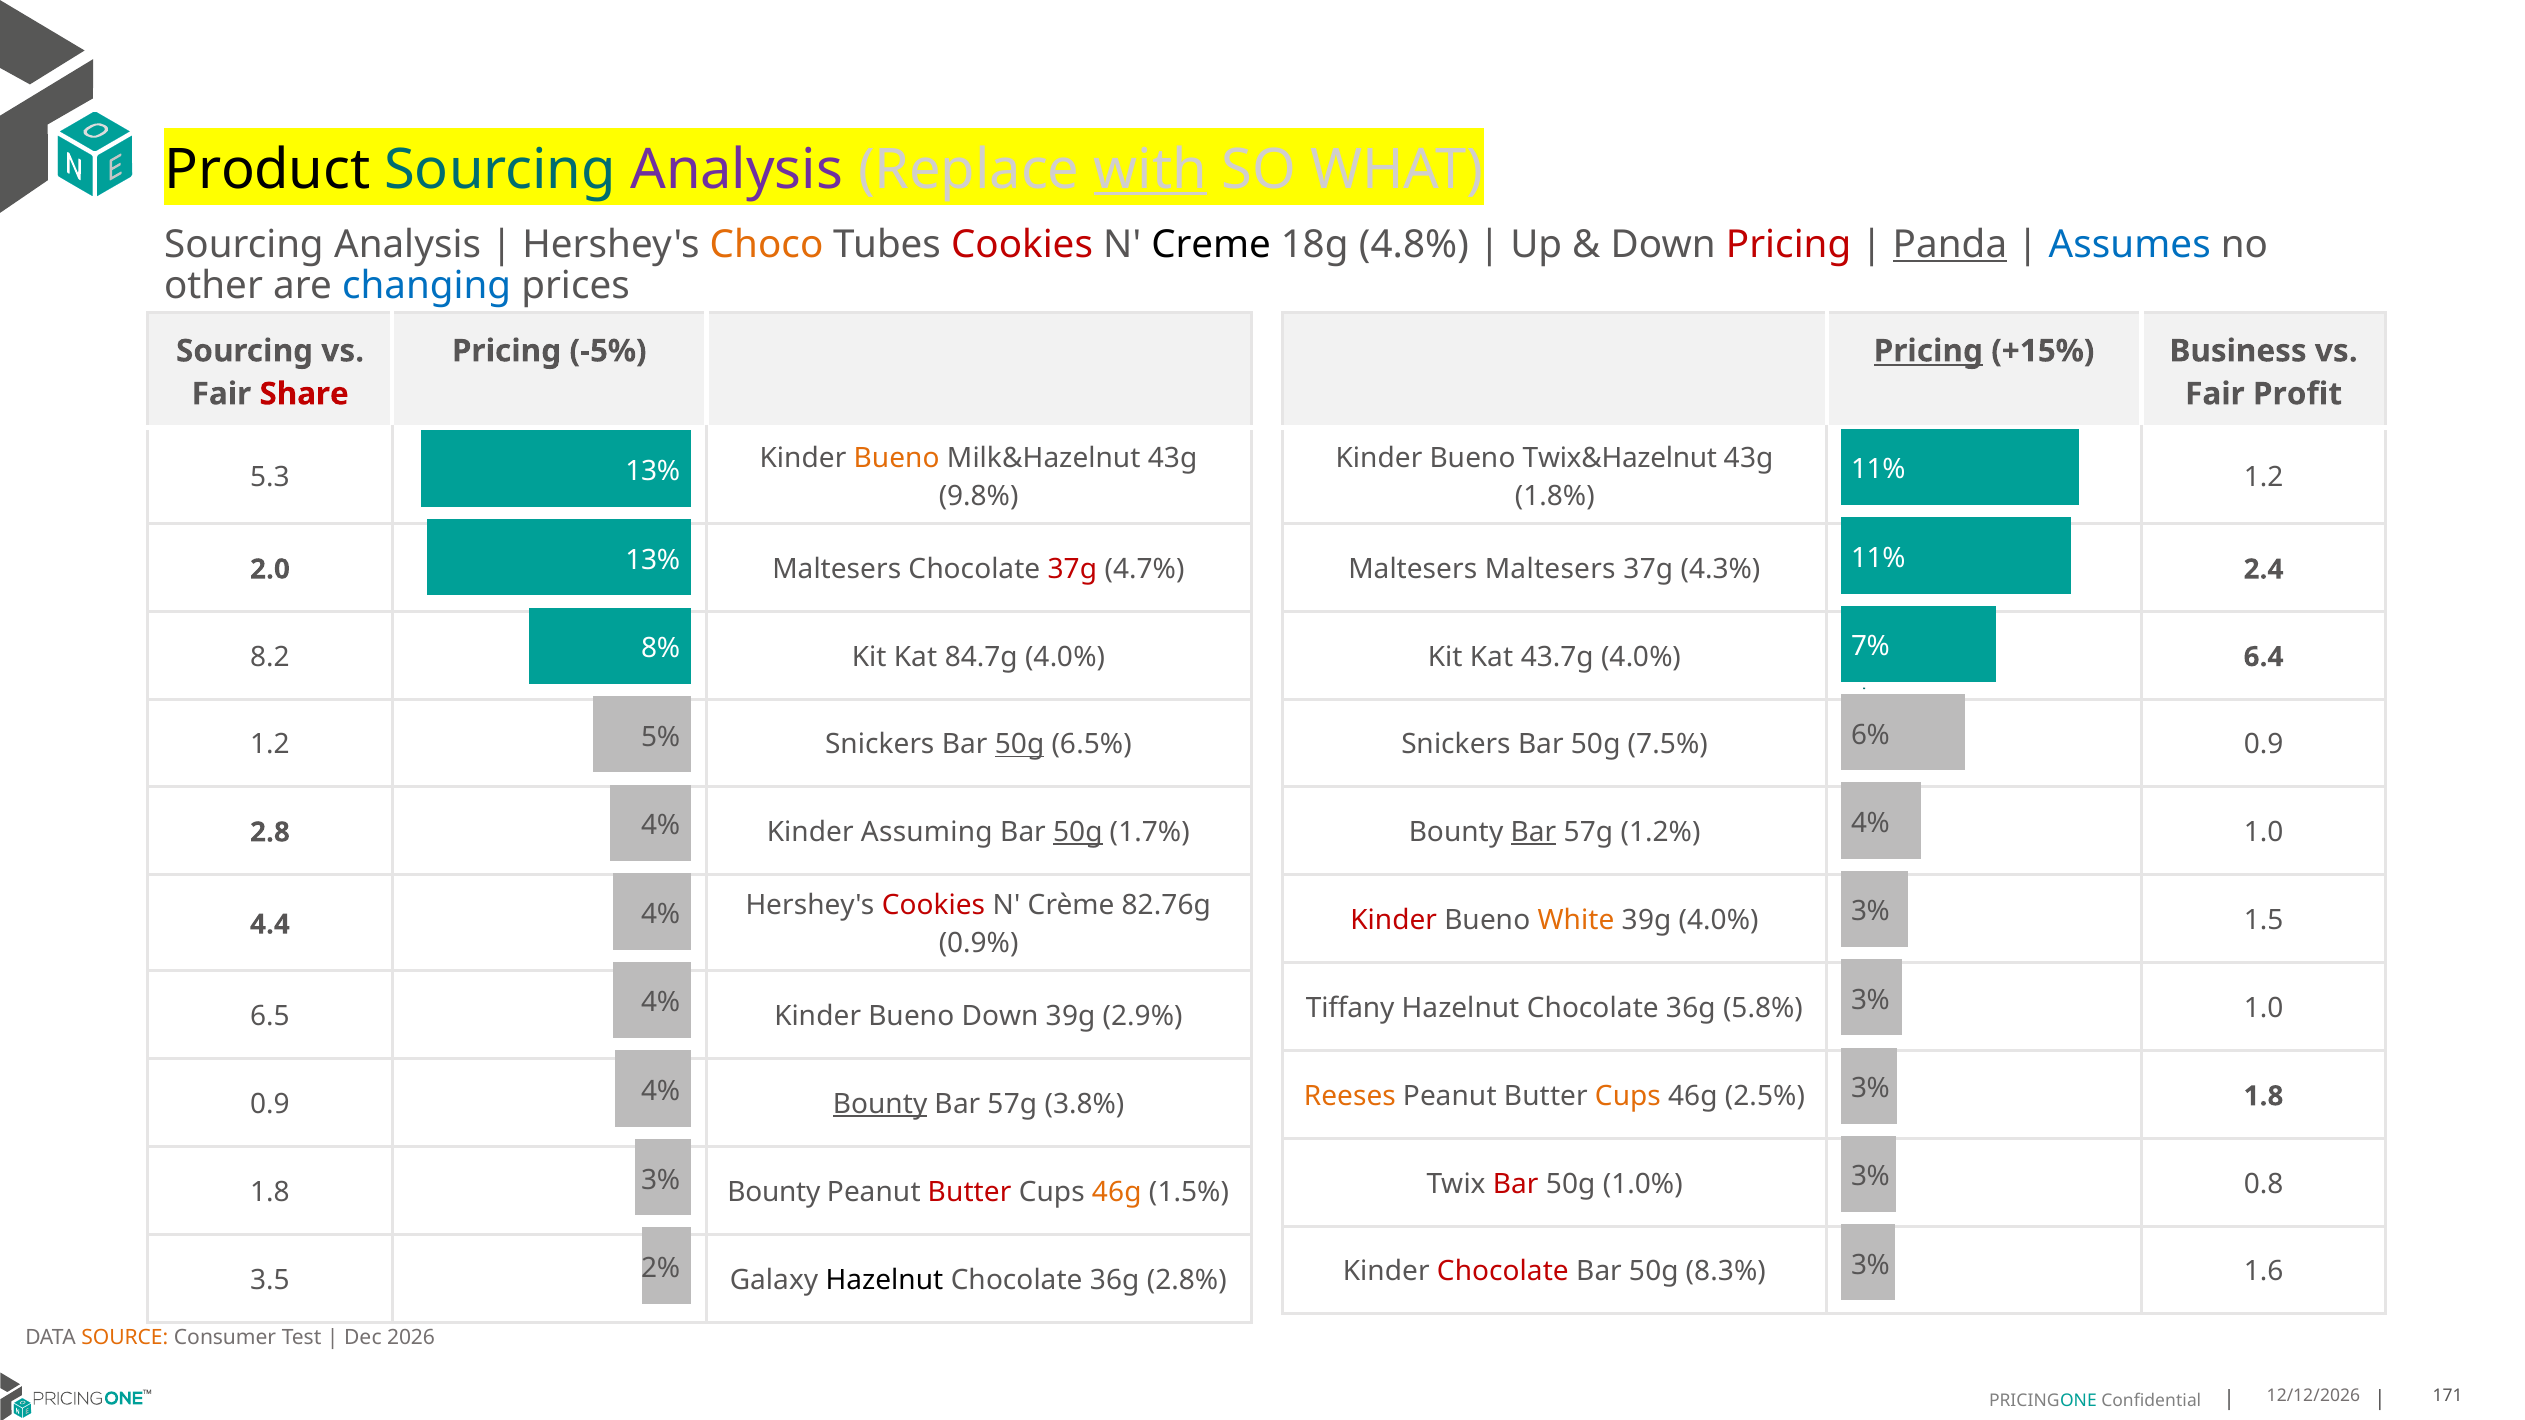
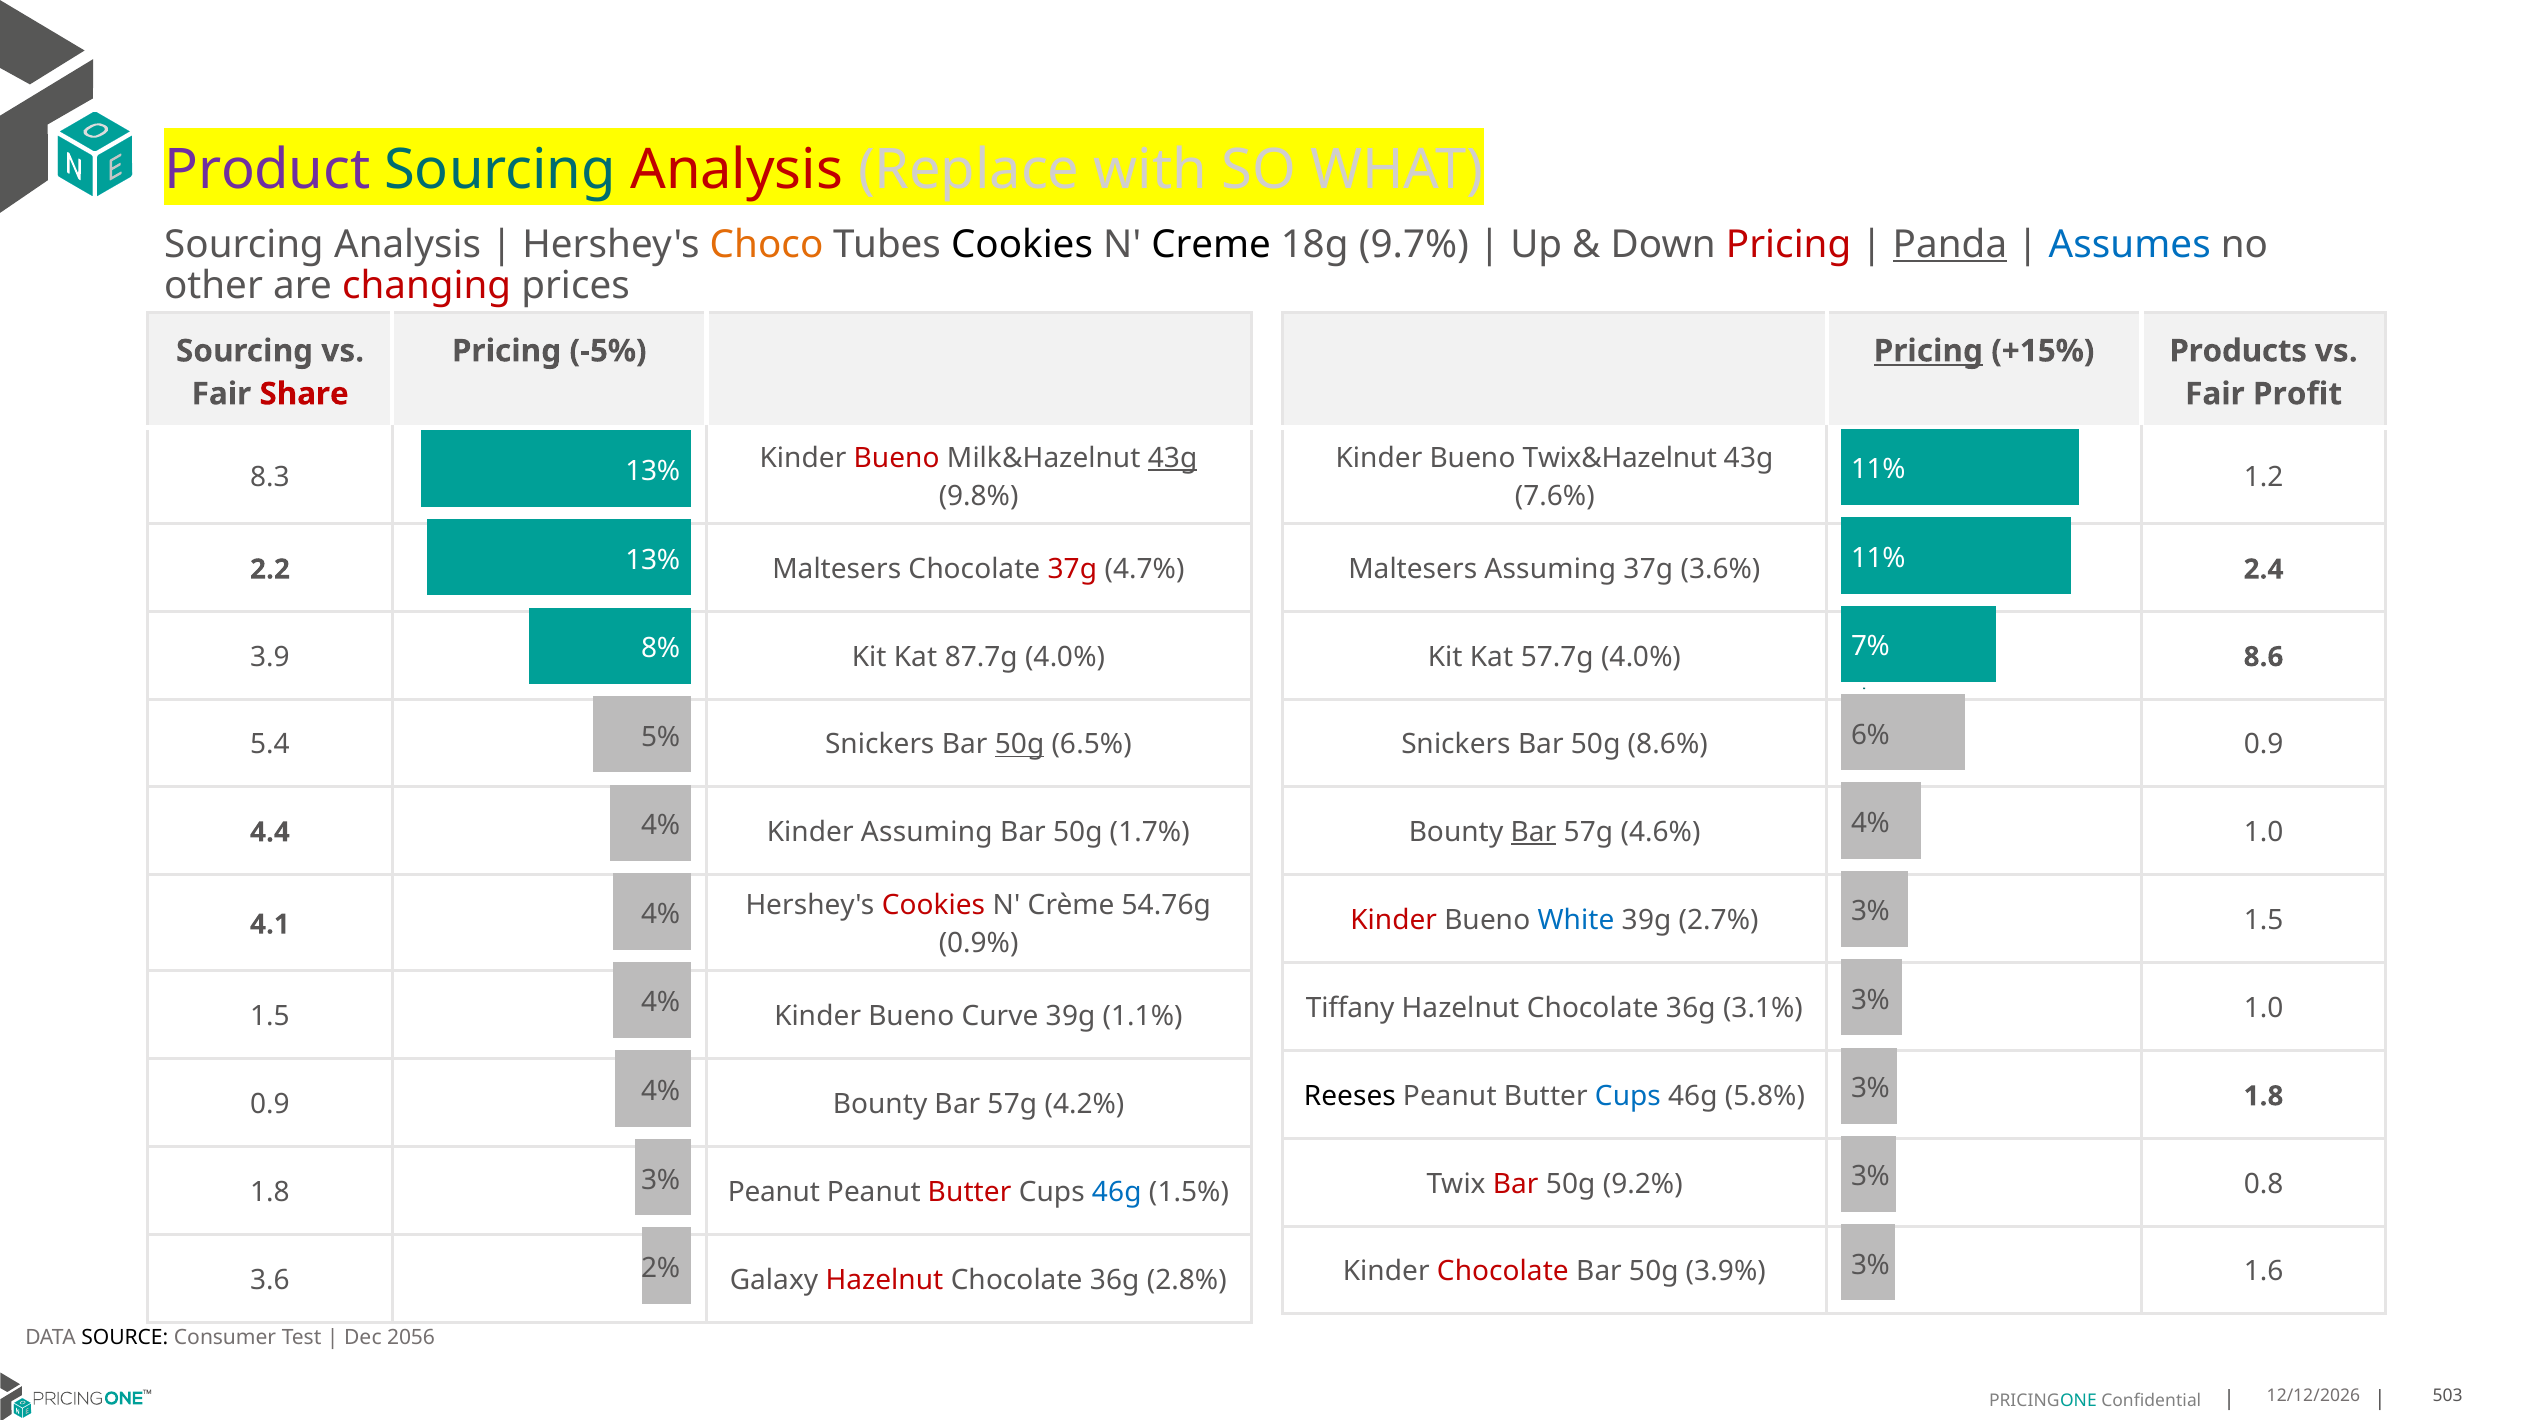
Product colour: black -> purple (267, 170)
Analysis colour: purple -> red (737, 170)
with underline: present -> none (1150, 170)
Cookies colour: red -> black (1022, 244)
4.8%: 4.8% -> 9.7% (1414, 244)
changing colour: blue -> red (427, 286)
Business: Business -> Products (2238, 351)
Bueno colour: orange -> red (897, 458)
43g underline: none -> present (1173, 458)
5.3: 5.3 -> 8.3 (270, 477)
1.8%: 1.8% -> 7.6% (1555, 497)
Maltesers Maltesers: Maltesers -> Assuming (1550, 569)
4.3%: 4.3% -> 3.6% (1721, 569)
2.0: 2.0 -> 2.2 (270, 569)
8.2: 8.2 -> 3.9 (270, 657)
84.7g: 84.7g -> 87.7g (981, 657)
43.7g: 43.7g -> 57.7g (1557, 657)
6.4: 6.4 -> 8.6 (2264, 657)
1.2: 1.2 -> 5.4 (270, 745)
7.5%: 7.5% -> 8.6% (1668, 745)
1.2%: 1.2% -> 4.6% (1661, 832)
2.8: 2.8 -> 4.4 (270, 832)
50g underline: present -> none (1078, 832)
82.76g: 82.76g -> 54.76g (1166, 905)
White colour: orange -> blue (1576, 920)
39g 4.0%: 4.0% -> 2.7% (1719, 920)
4.4: 4.4 -> 4.1 (270, 925)
5.8%: 5.8% -> 3.1% (1763, 1008)
6.5: 6.5 -> 1.5 (270, 1017)
Bueno Down: Down -> Curve (1000, 1017)
2.9%: 2.9% -> 1.1% (1143, 1017)
Reeses colour: orange -> black (1350, 1096)
Cups colour: orange -> blue (1628, 1096)
2.5%: 2.5% -> 5.8% (1765, 1096)
Bounty underline: present -> none (880, 1104)
3.8%: 3.8% -> 4.2% (1085, 1104)
1.0%: 1.0% -> 9.2% (1643, 1184)
1.8 Bounty: Bounty -> Peanut (774, 1192)
46g colour: orange -> blue (1117, 1192)
8.3%: 8.3% -> 3.9% (1726, 1272)
3.5: 3.5 -> 3.6 (270, 1280)
Hazelnut colour: black -> red (884, 1280)
SOURCE colour: orange -> black (125, 1338)
2026: 2026 -> 2056 (411, 1338)
171: 171 -> 503 (2448, 1396)
